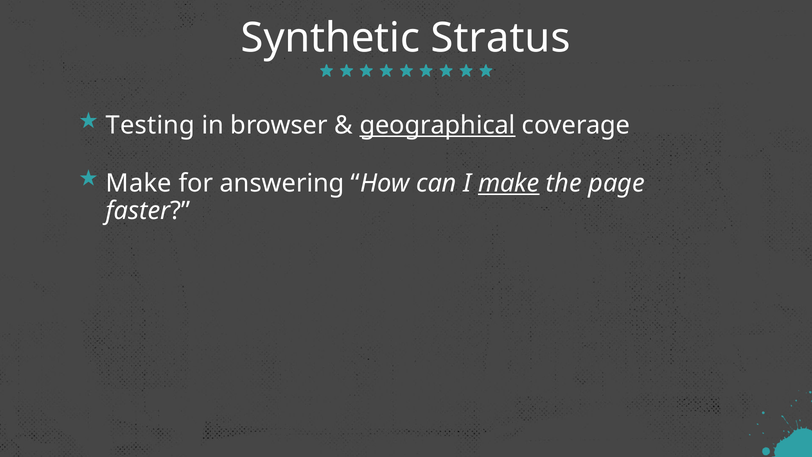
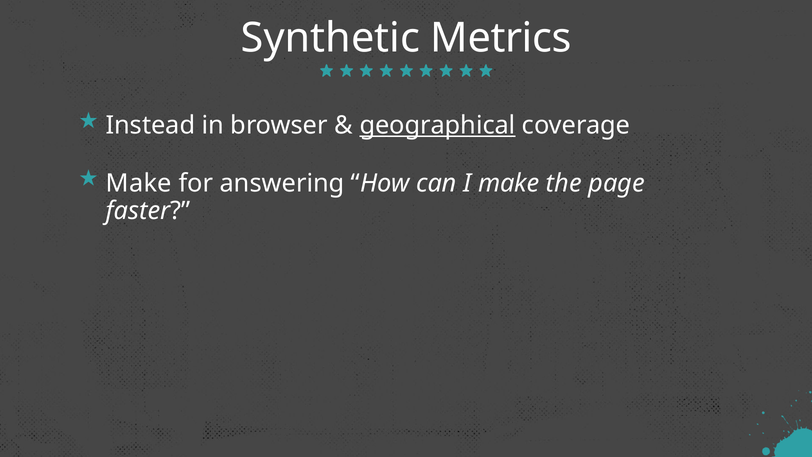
Stratus: Stratus -> Metrics (501, 38)
Testing: Testing -> Instead (150, 125)
make underline: present -> none (509, 183)
